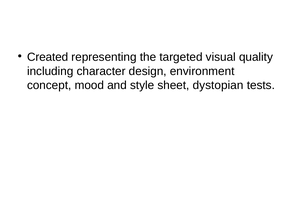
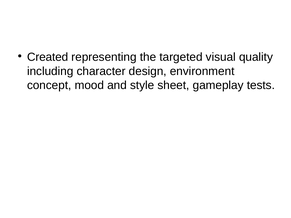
dystopian: dystopian -> gameplay (218, 85)
